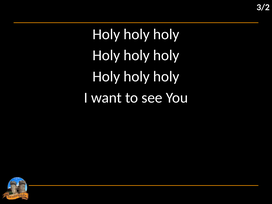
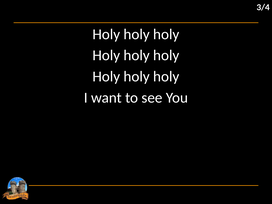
3/2: 3/2 -> 3/4 (263, 7)
